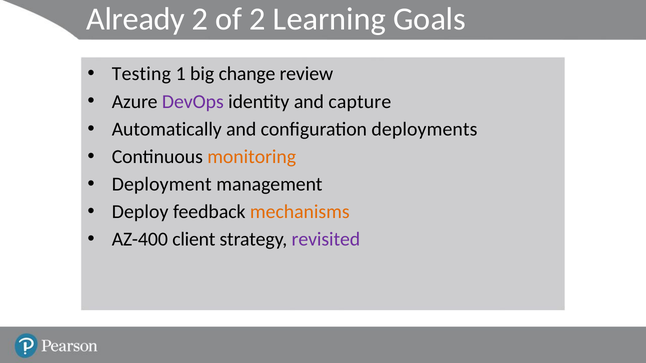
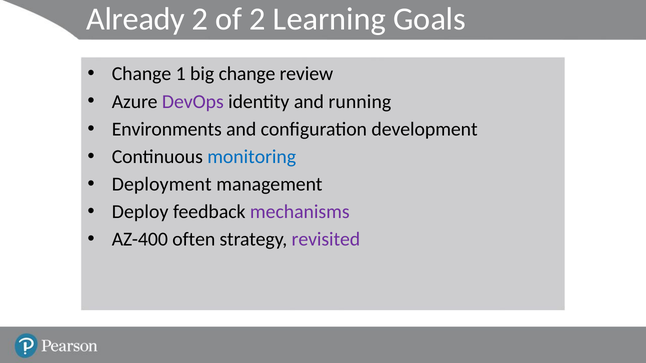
Testing: Testing -> Change (141, 74)
capture: capture -> running (360, 102)
Automatically: Automatically -> Environments (167, 129)
deployments: deployments -> development (425, 129)
monitoring colour: orange -> blue (252, 157)
mechanisms colour: orange -> purple (300, 212)
client: client -> often (194, 240)
